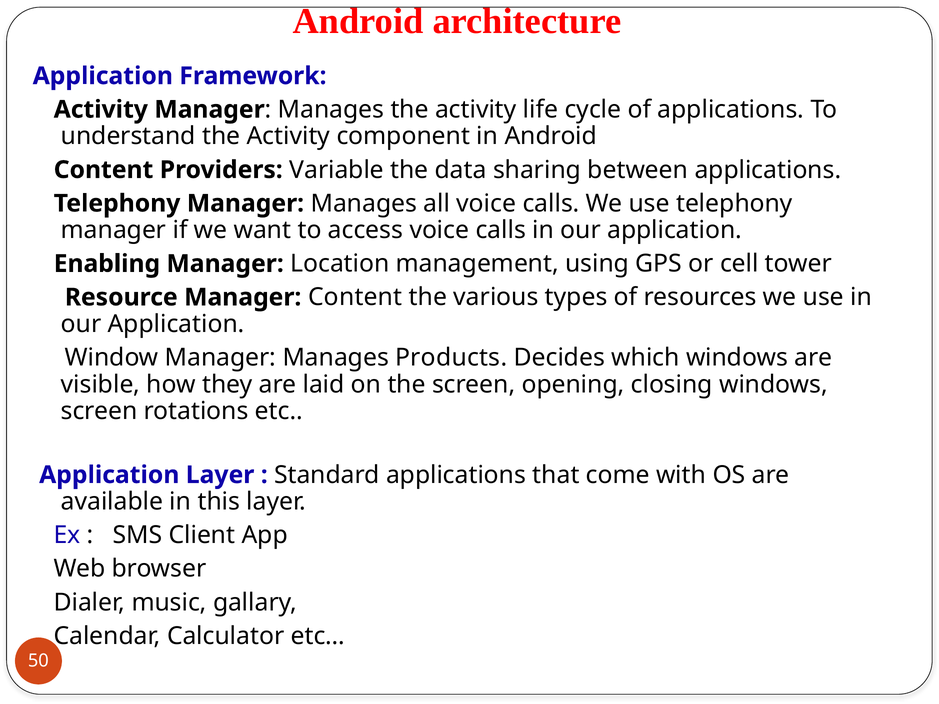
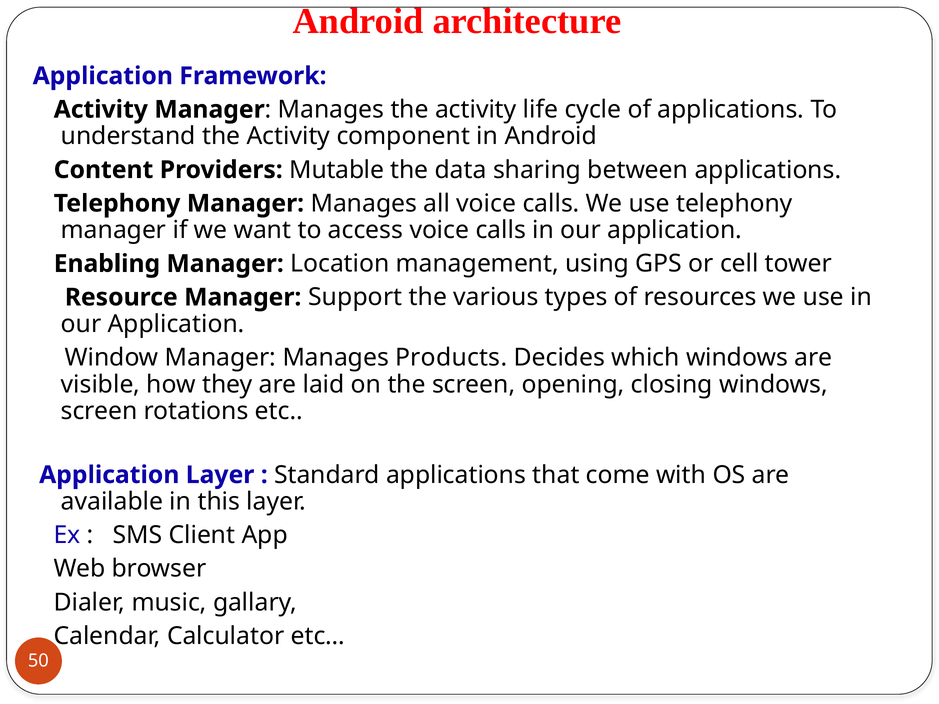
Variable: Variable -> Mutable (337, 170)
Manager Content: Content -> Support (355, 297)
